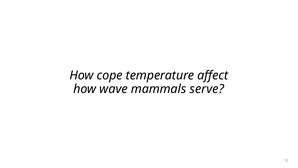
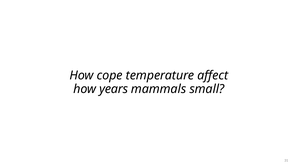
wave: wave -> years (114, 89)
serve: serve -> small (207, 89)
